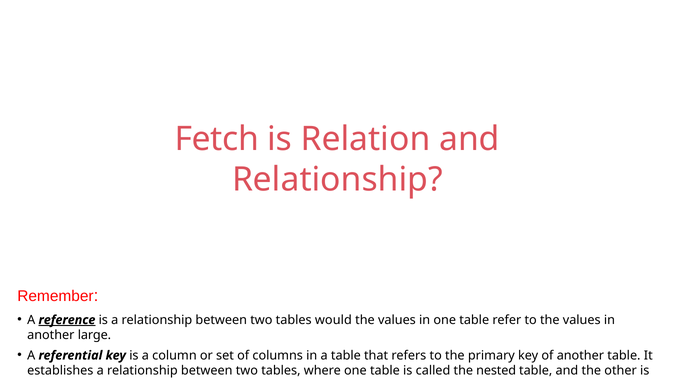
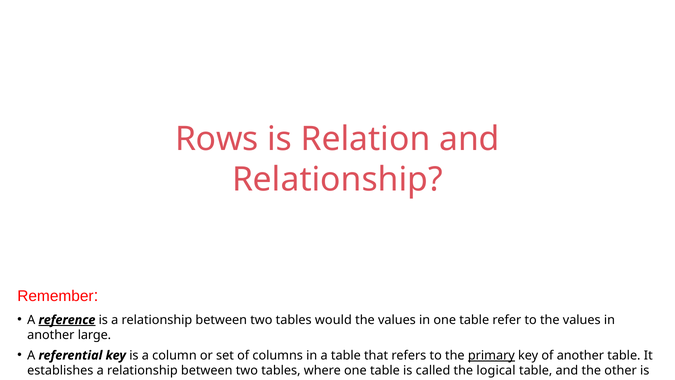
Fetch: Fetch -> Rows (217, 139)
primary underline: none -> present (491, 355)
nested: nested -> logical (496, 370)
